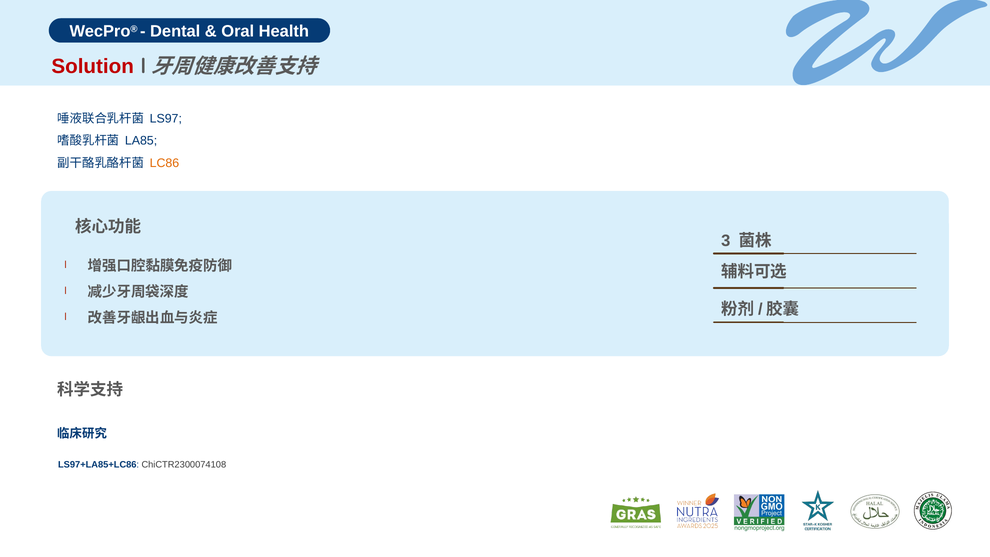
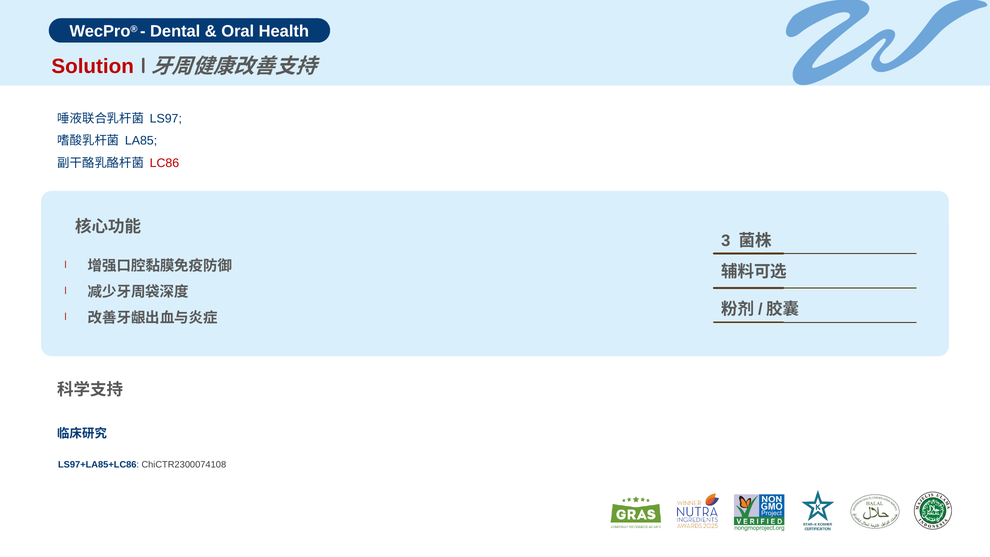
LC86 colour: orange -> red (164, 163)
